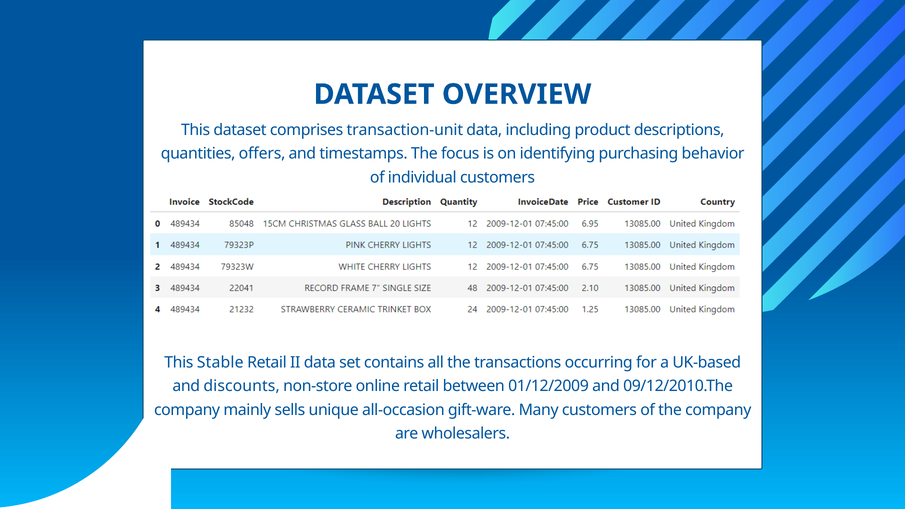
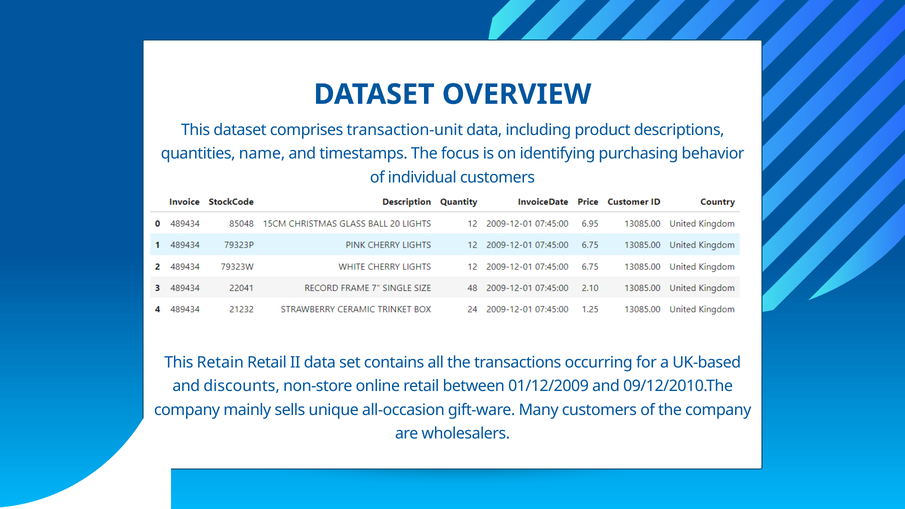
offers: offers -> name (262, 154)
Stable: Stable -> Retain (220, 362)
